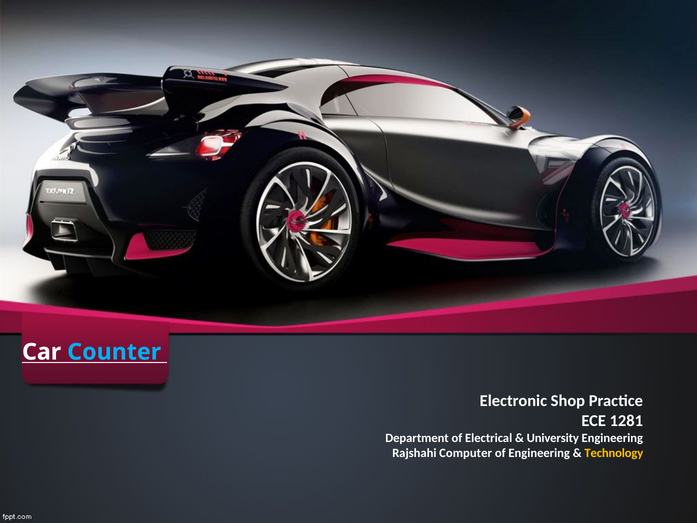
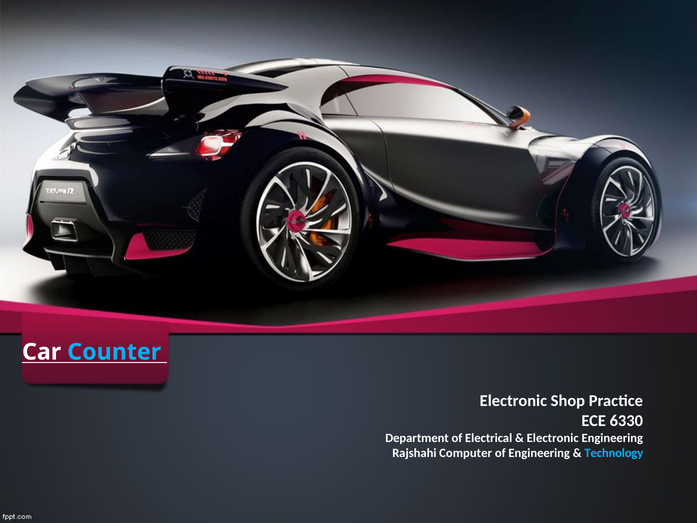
1281: 1281 -> 6330 (626, 421)
University: University -> Electronic (553, 438)
Technology colour: yellow -> light blue (614, 453)
